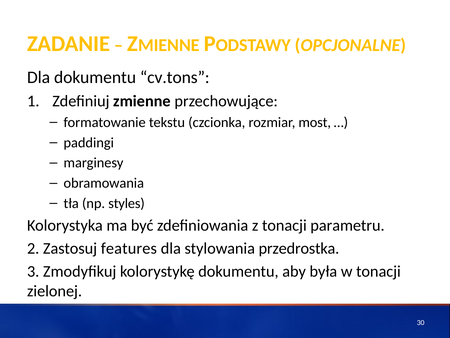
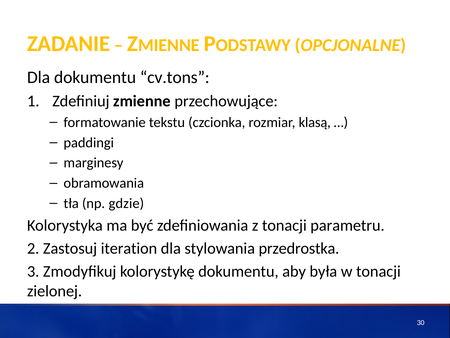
most: most -> klasą (315, 122)
styles: styles -> gdzie (126, 203)
features: features -> iteration (129, 248)
